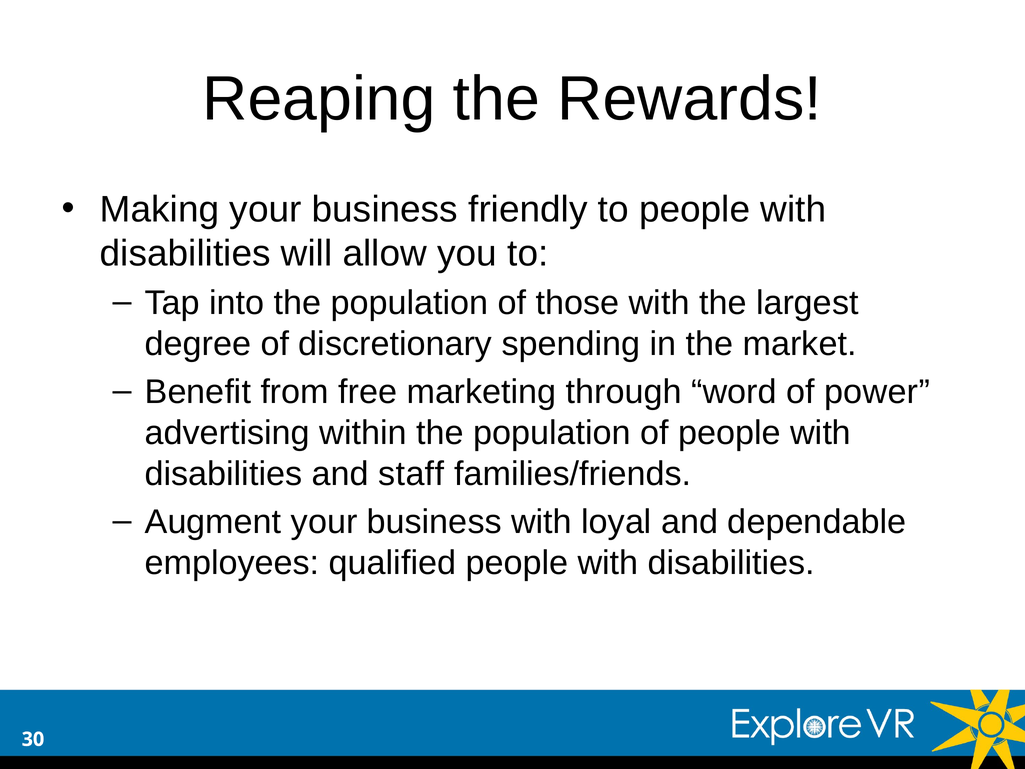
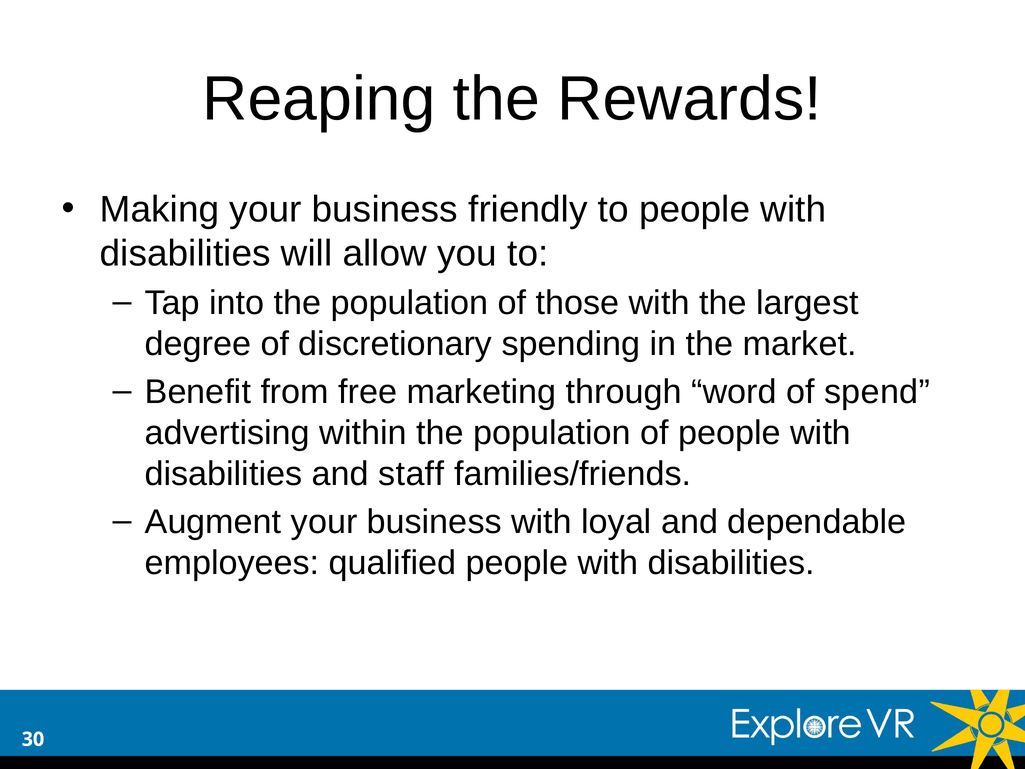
power: power -> spend (877, 392)
